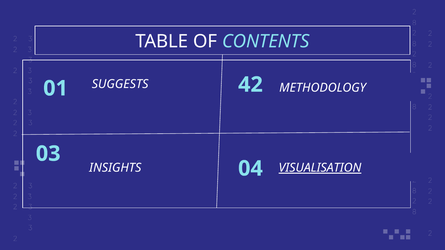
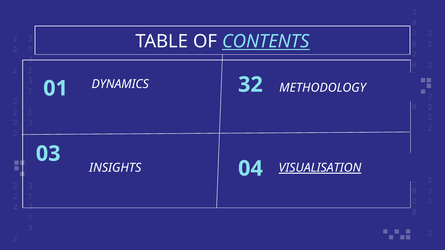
CONTENTS underline: none -> present (266, 42)
SUGGESTS: SUGGESTS -> DYNAMICS (120, 84)
42: 42 -> 32 (250, 85)
